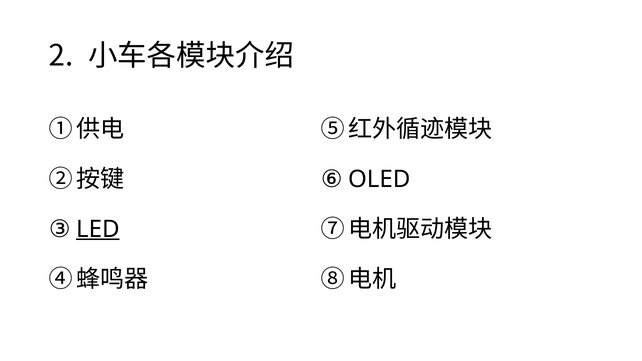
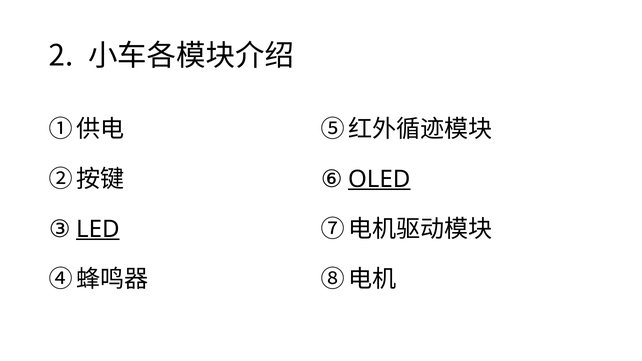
OLED underline: none -> present (379, 179)
